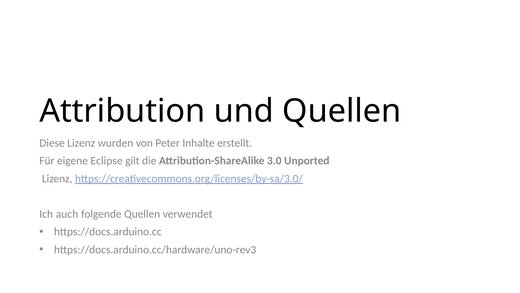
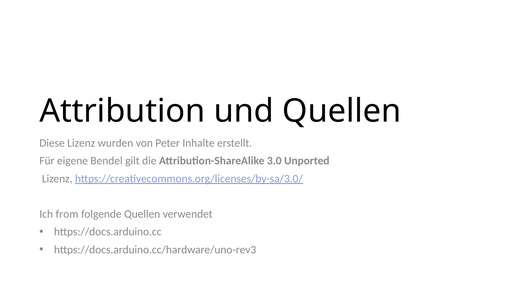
Eclipse: Eclipse -> Bendel (107, 160)
auch: auch -> from (67, 214)
